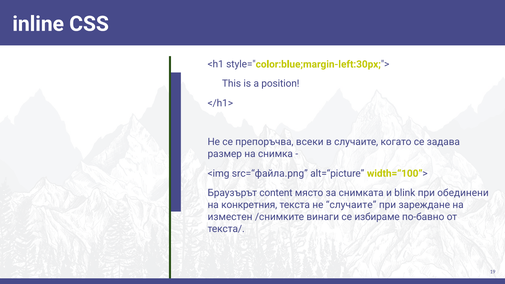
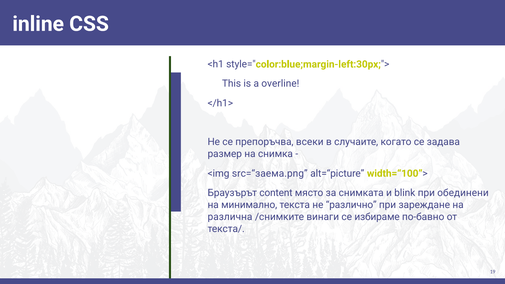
position: position -> overline (280, 84)
src=“файла.png: src=“файла.png -> src=“заема.png (270, 173)
конкретния: конкретния -> минимално (249, 205)
не случаите: случаите -> различно (351, 205)
изместен: изместен -> различна (230, 217)
